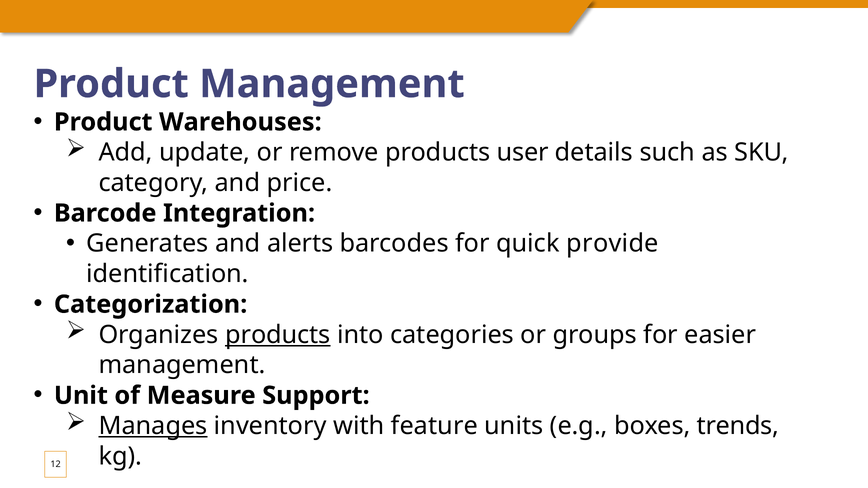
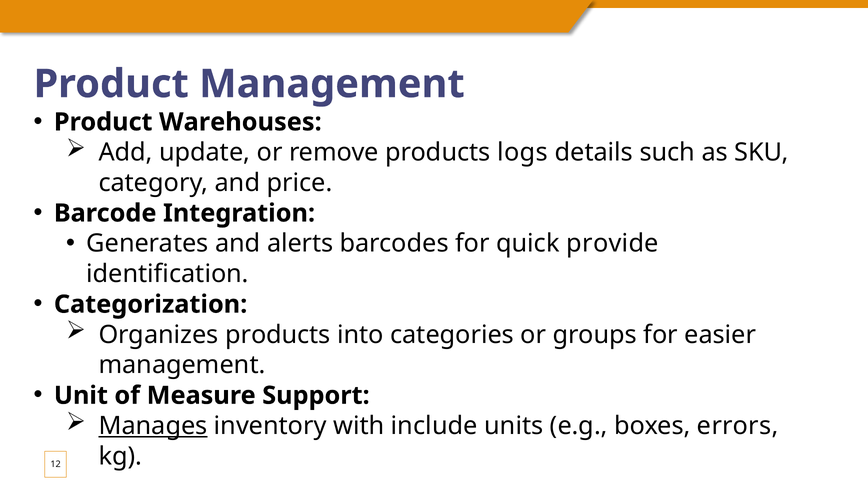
user: user -> logs (522, 153)
products underline: present -> none (278, 335)
feature: feature -> include (434, 426)
trends: trends -> errors (738, 426)
